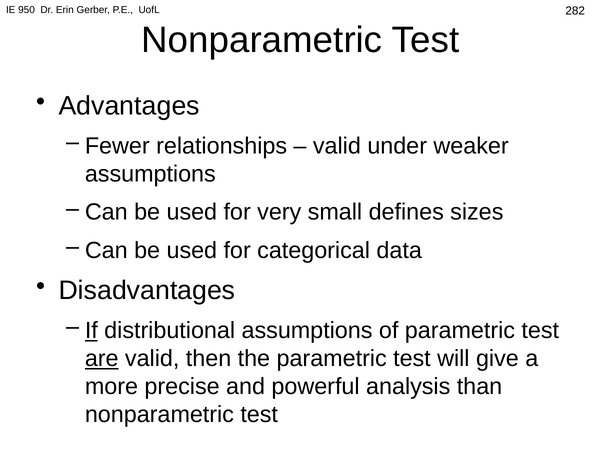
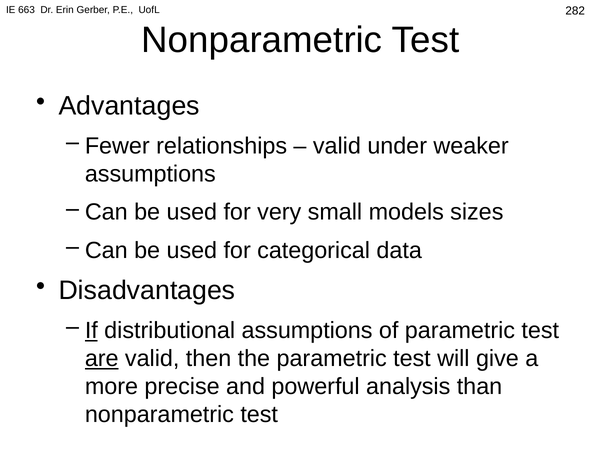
950: 950 -> 663 (27, 10)
defines: defines -> models (406, 212)
